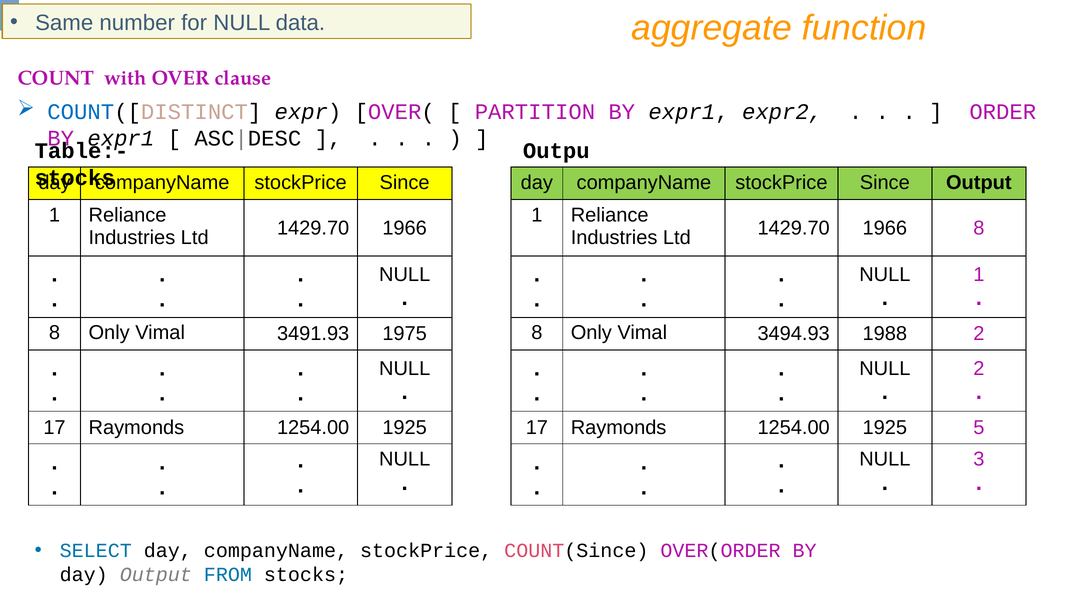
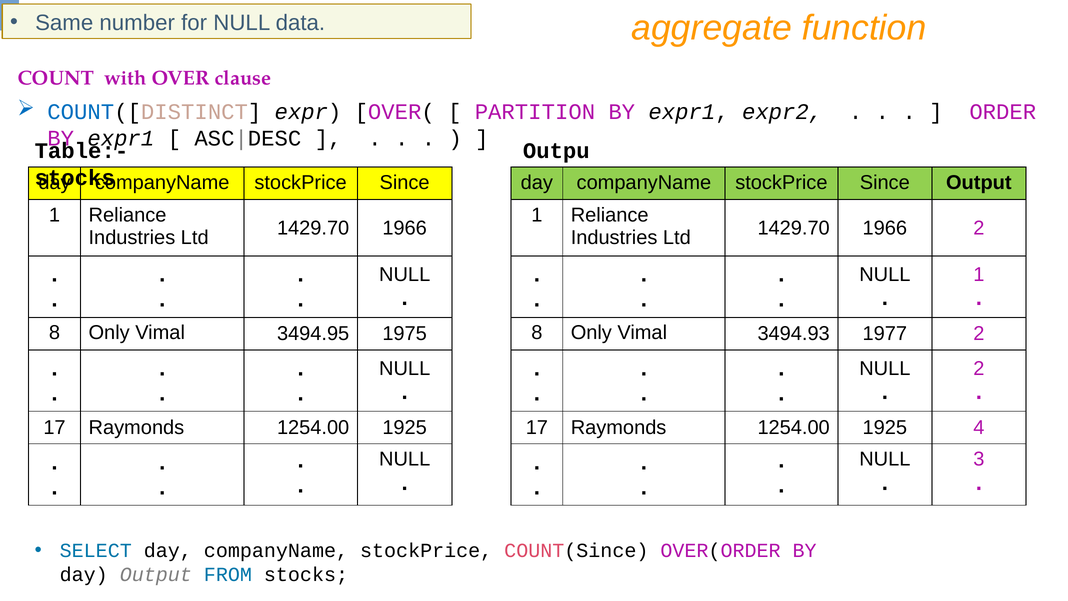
1966 8: 8 -> 2 (979, 228)
3491.93: 3491.93 -> 3494.95 (313, 334)
1988: 1988 -> 1977 (885, 334)
5: 5 -> 4 (979, 428)
